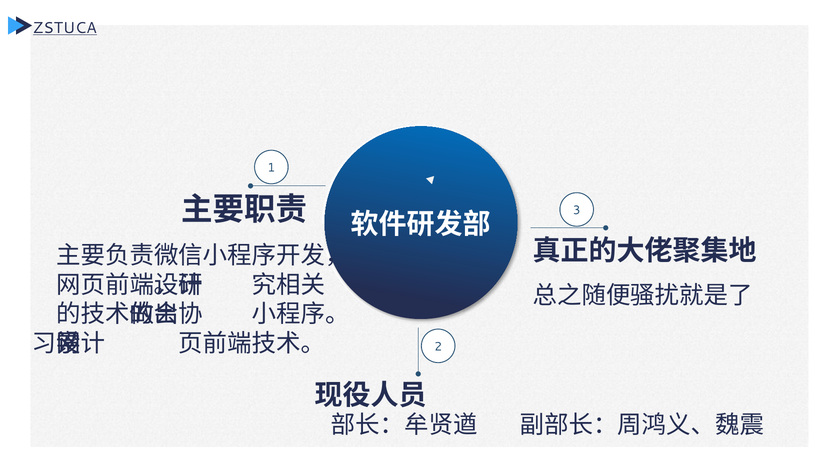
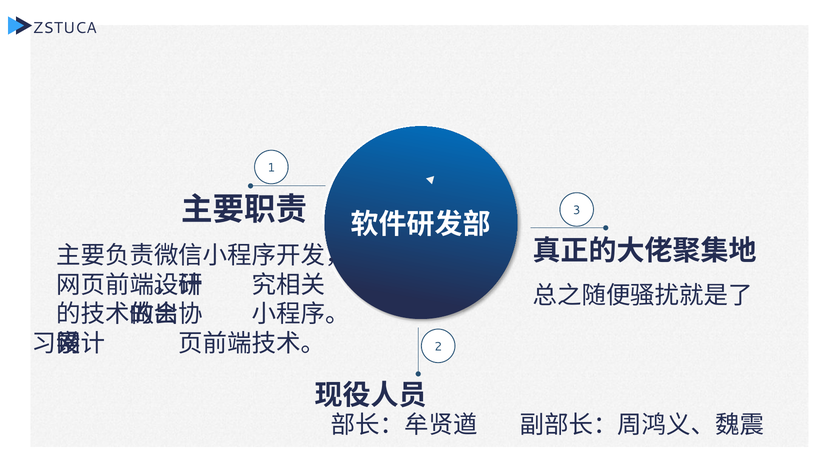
ZSTUCA underline: present -> none (65, 28)
